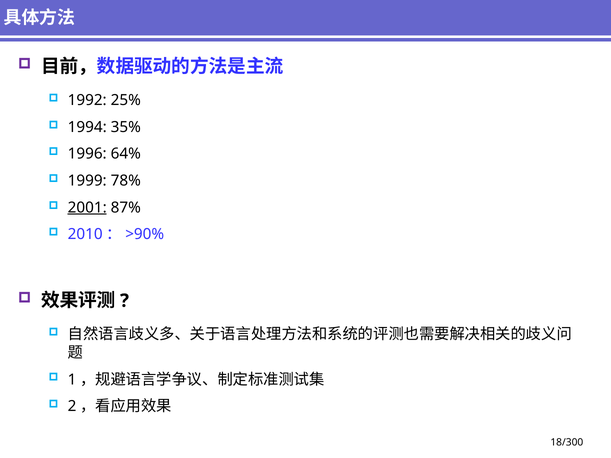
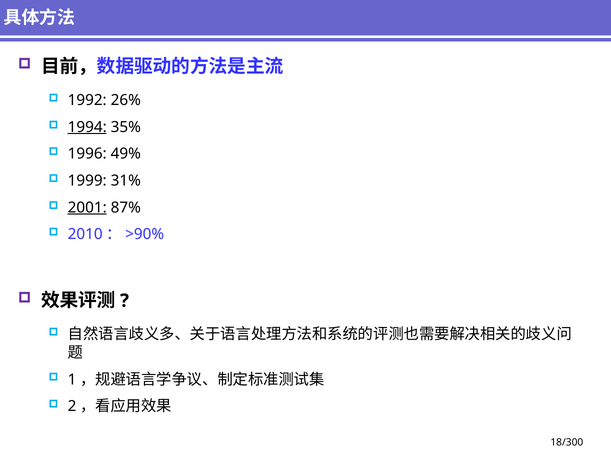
25%: 25% -> 26% (126, 100)
1994 underline: none -> present (87, 127)
64%: 64% -> 49% (126, 154)
78%: 78% -> 31% (126, 181)
